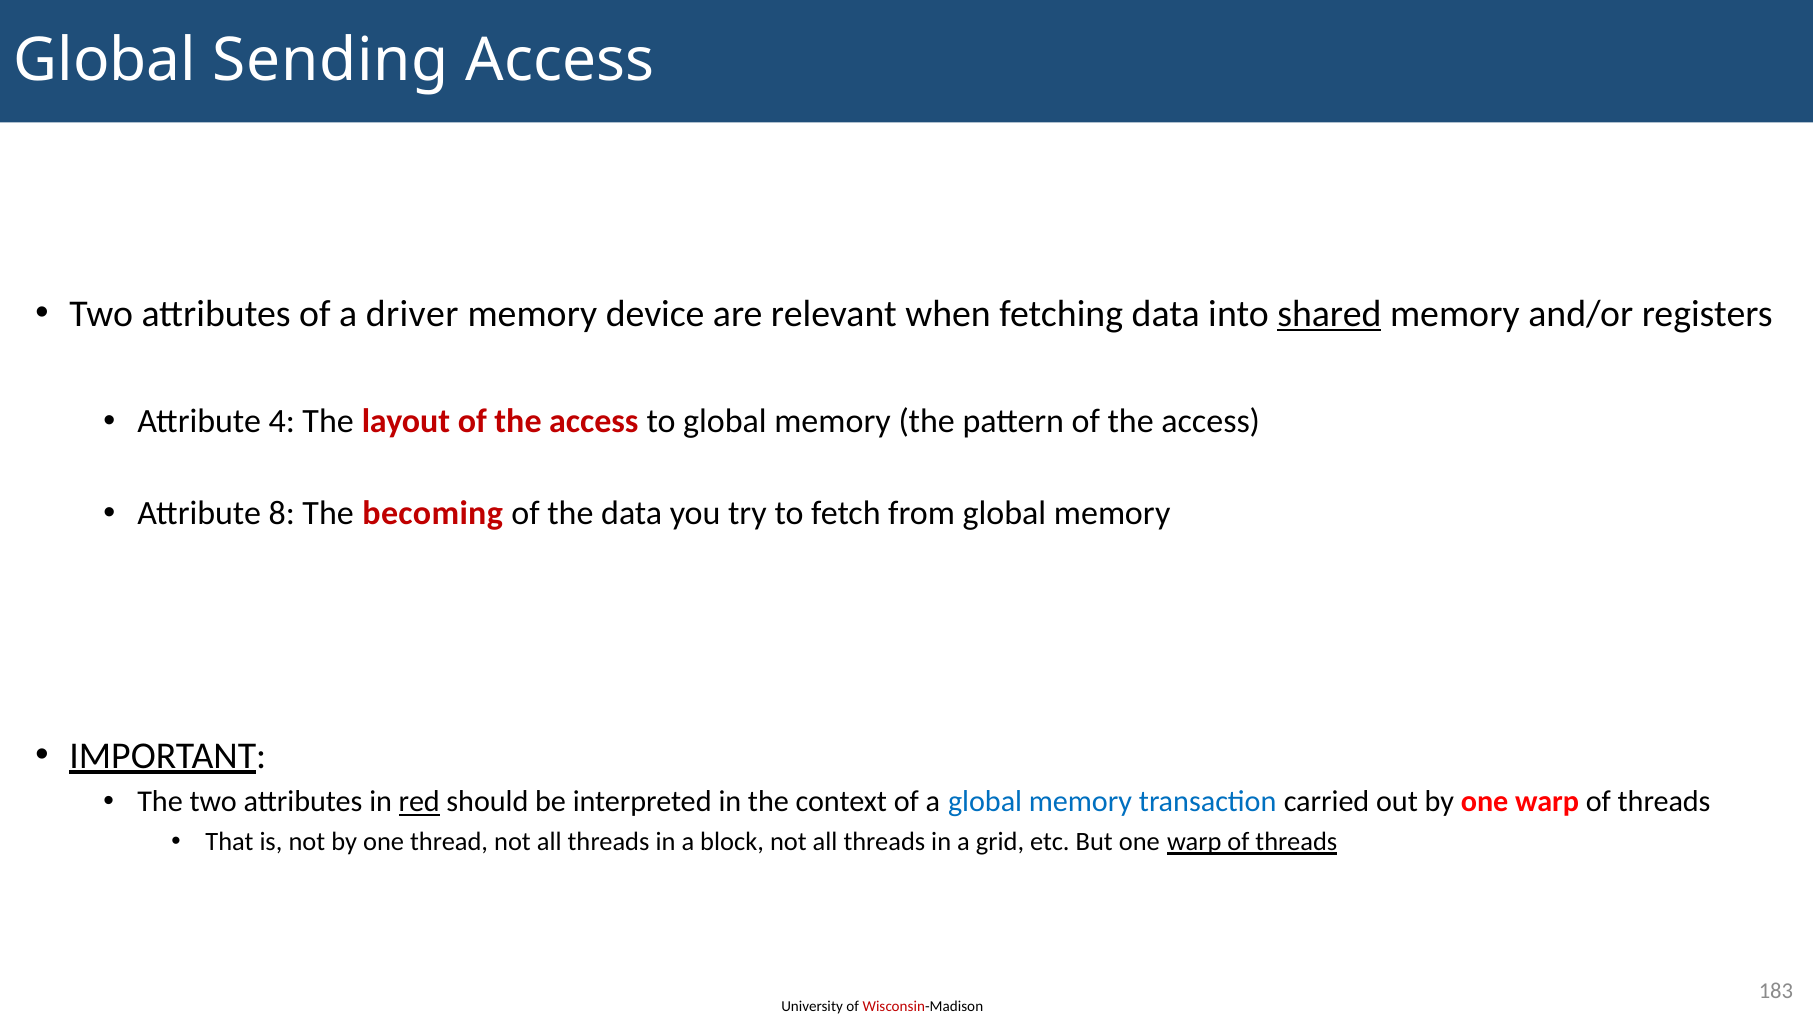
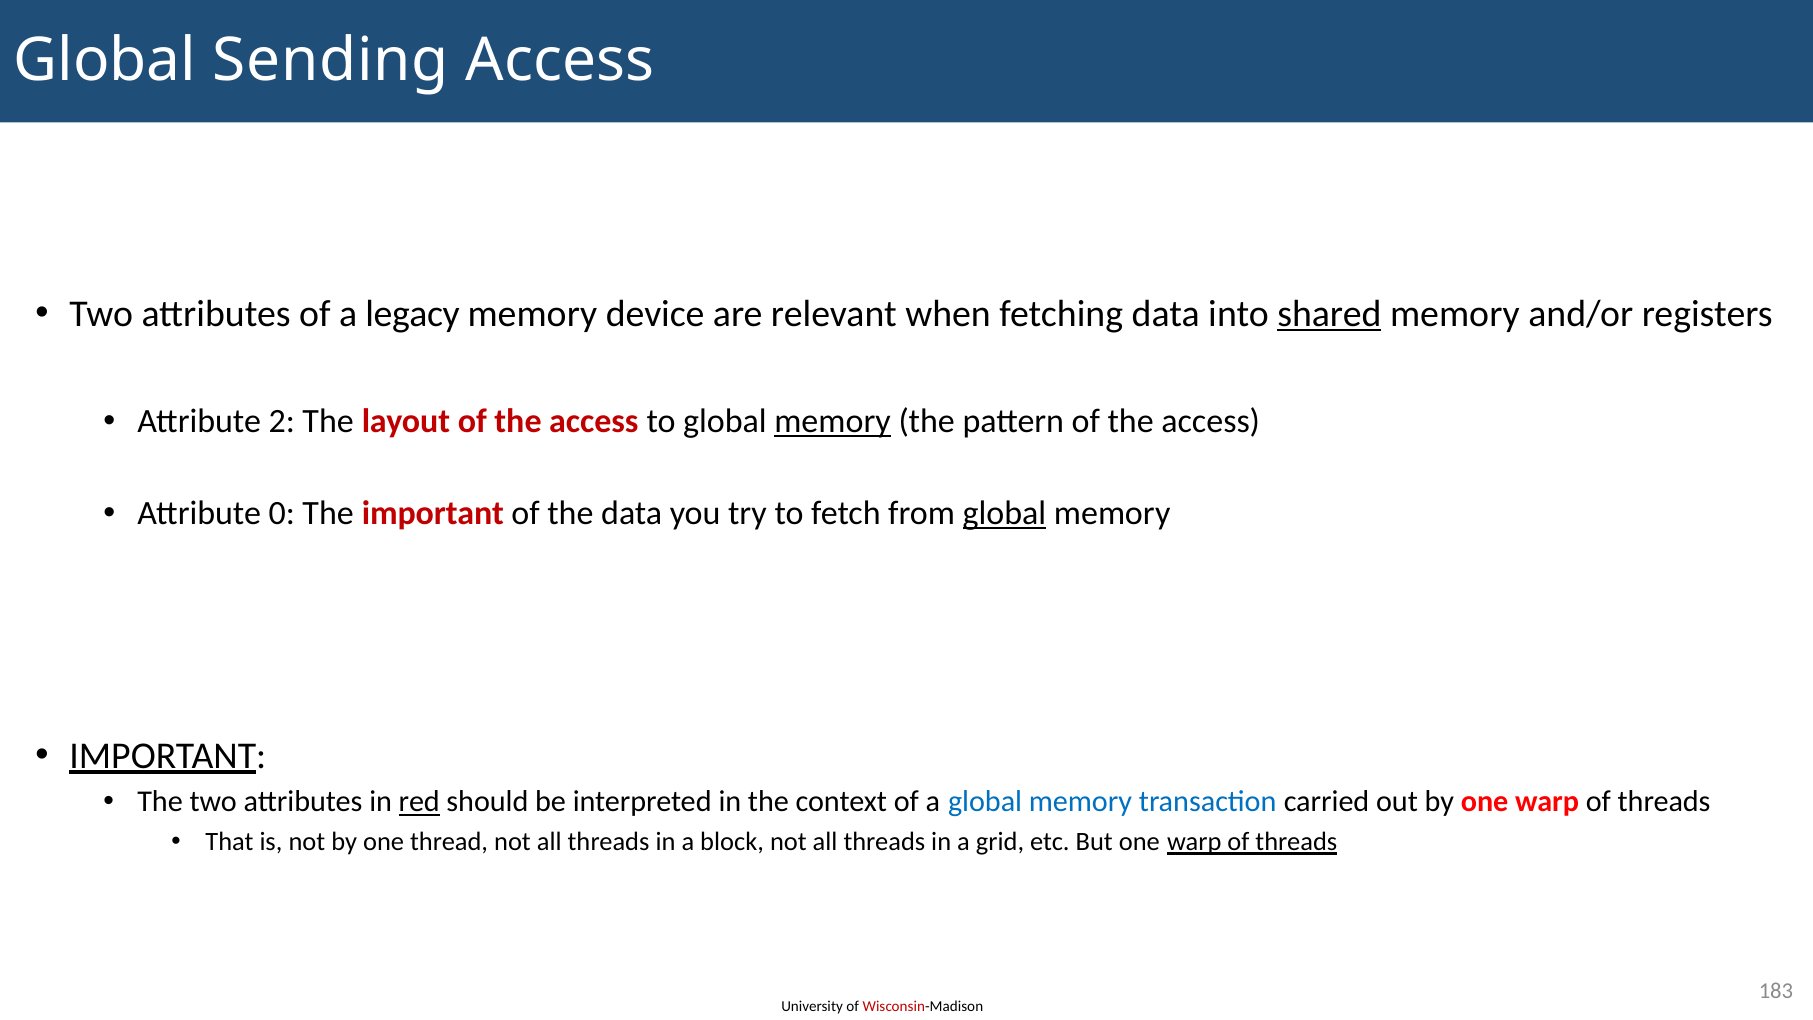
driver: driver -> legacy (413, 314)
4: 4 -> 2 (282, 421)
memory underline: none -> present (833, 421)
8: 8 -> 0 (282, 514)
The becoming: becoming -> important (433, 514)
global underline: none -> present (1004, 514)
